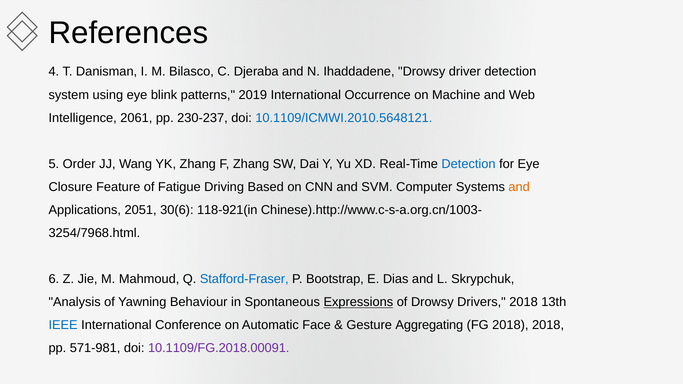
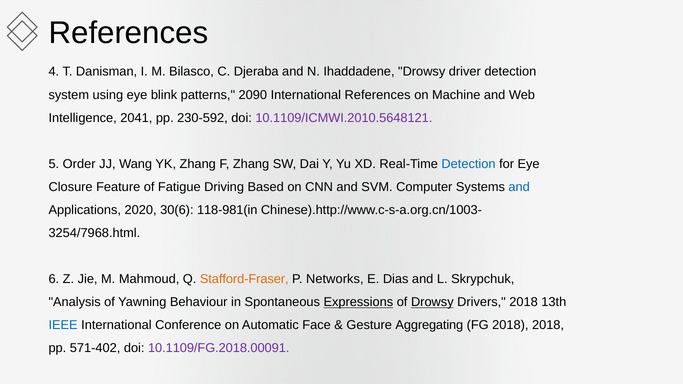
2019: 2019 -> 2090 (253, 95)
International Occurrence: Occurrence -> References (378, 95)
2061: 2061 -> 2041 (136, 118)
230-237: 230-237 -> 230-592 (202, 118)
10.1109/ICMWI.2010.5648121 colour: blue -> purple (344, 118)
and colour: orange -> blue (519, 187)
2051: 2051 -> 2020 (141, 210)
118-921(in: 118-921(in -> 118-981(in (227, 210)
Stafford-Fraser colour: blue -> orange (244, 279)
Bootstrap: Bootstrap -> Networks (335, 279)
Drowsy underline: none -> present (432, 302)
571-981: 571-981 -> 571-402 (95, 348)
